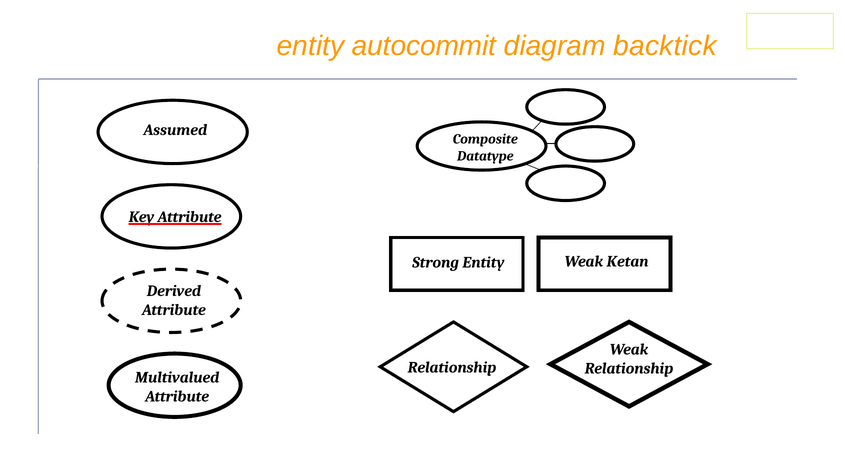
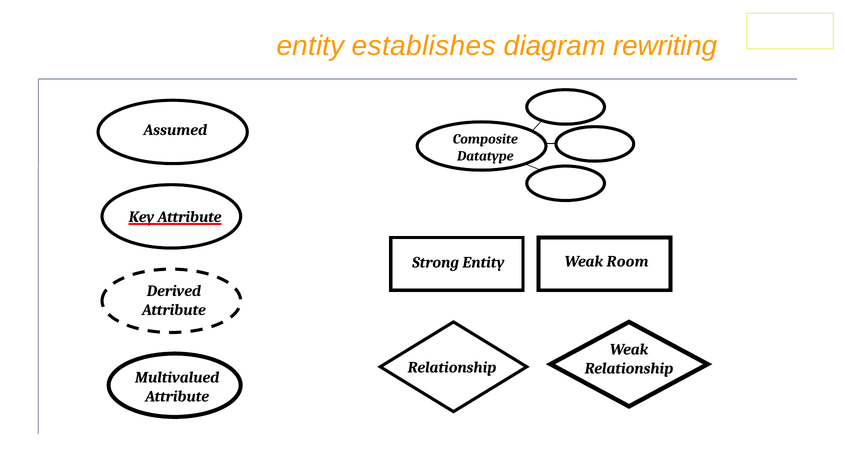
autocommit: autocommit -> establishes (424, 46)
backtick: backtick -> rewriting (665, 46)
Ketan: Ketan -> Room (628, 262)
